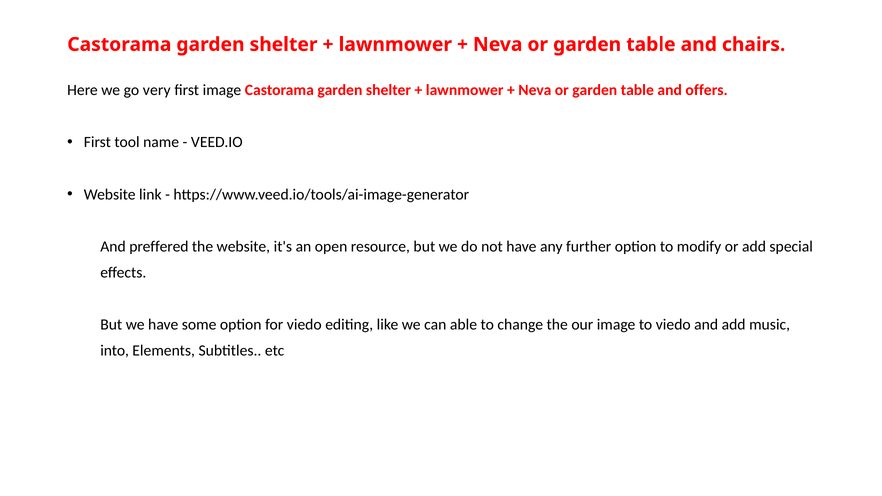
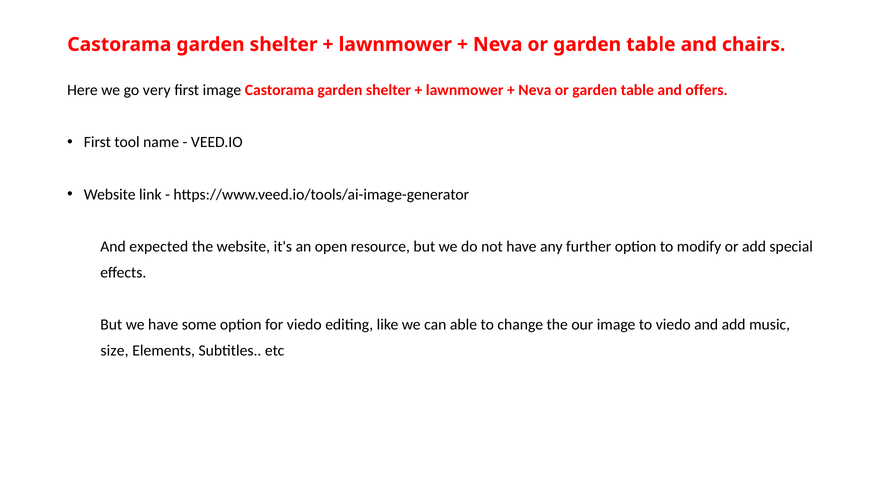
preffered: preffered -> expected (159, 247)
into: into -> size (115, 351)
